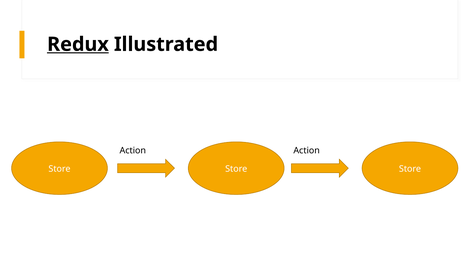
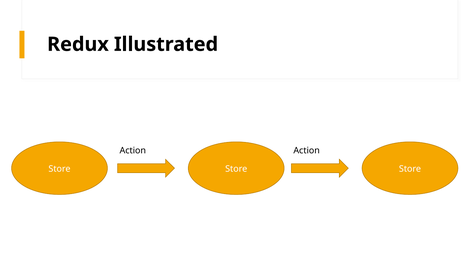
Redux underline: present -> none (78, 44)
